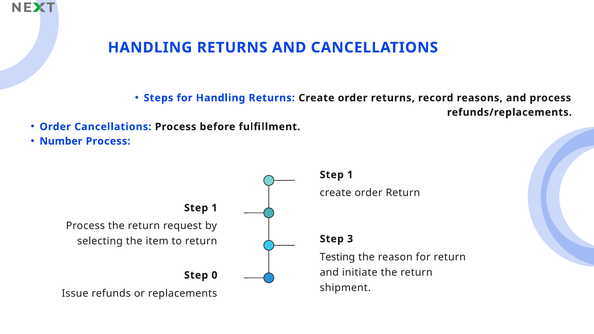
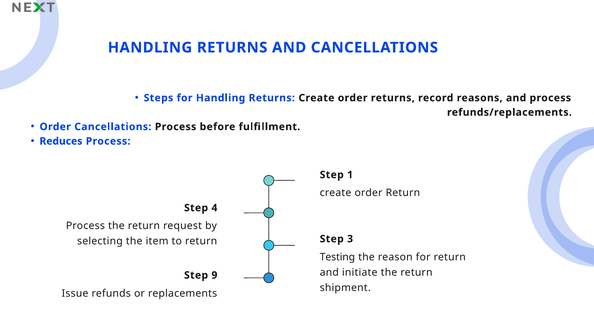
Number: Number -> Reduces (61, 141)
1: 1 -> 4 (214, 208)
0: 0 -> 9 (214, 275)
